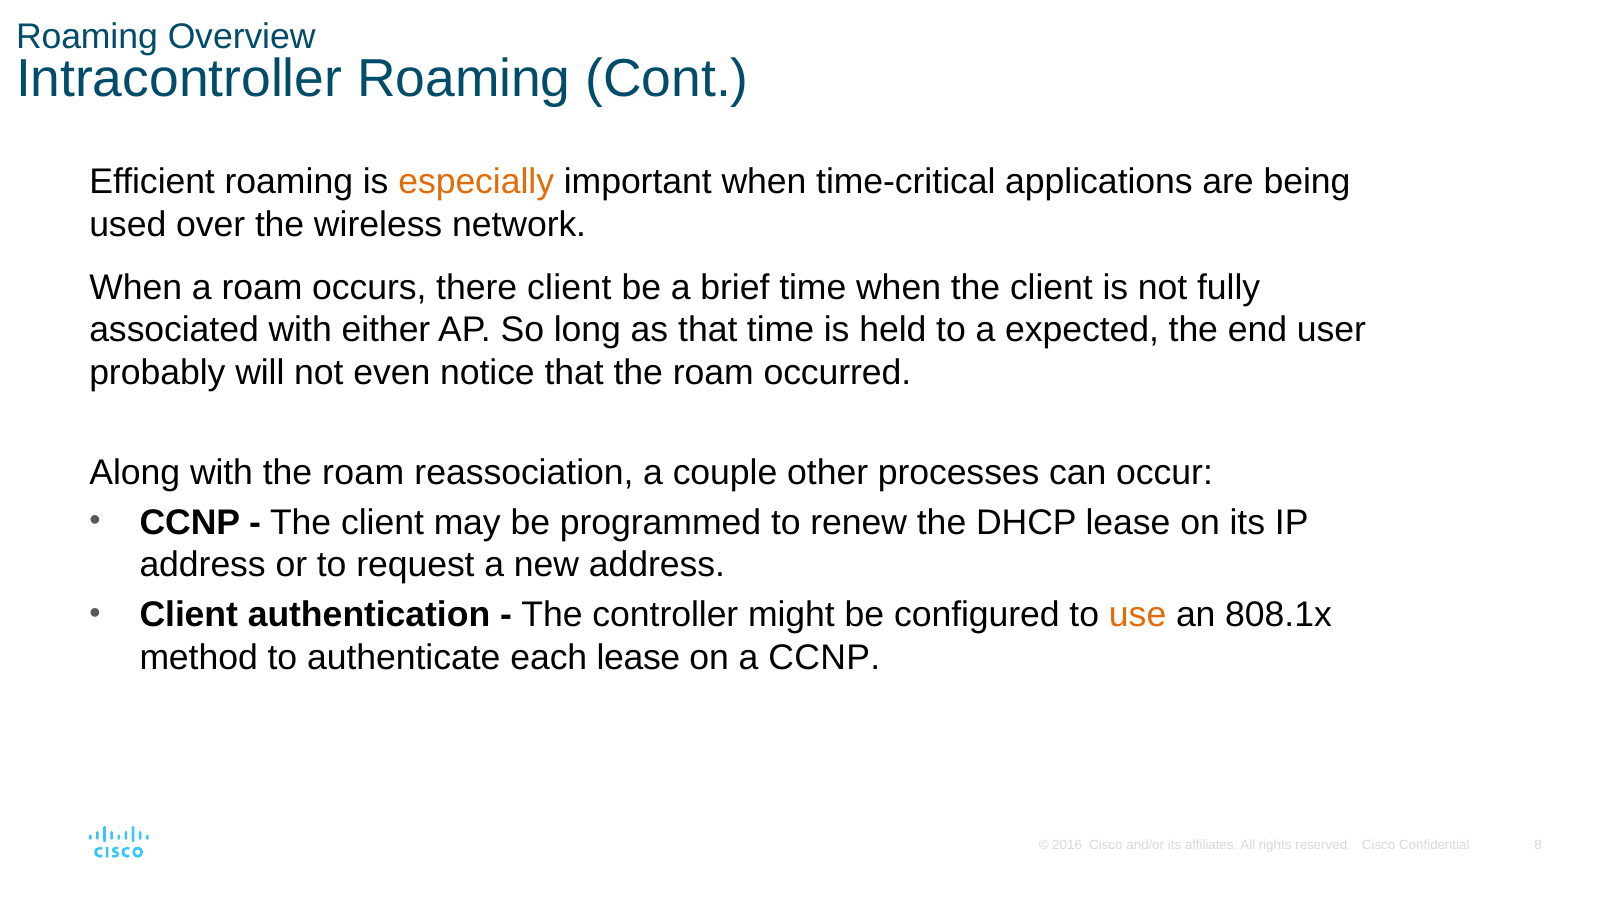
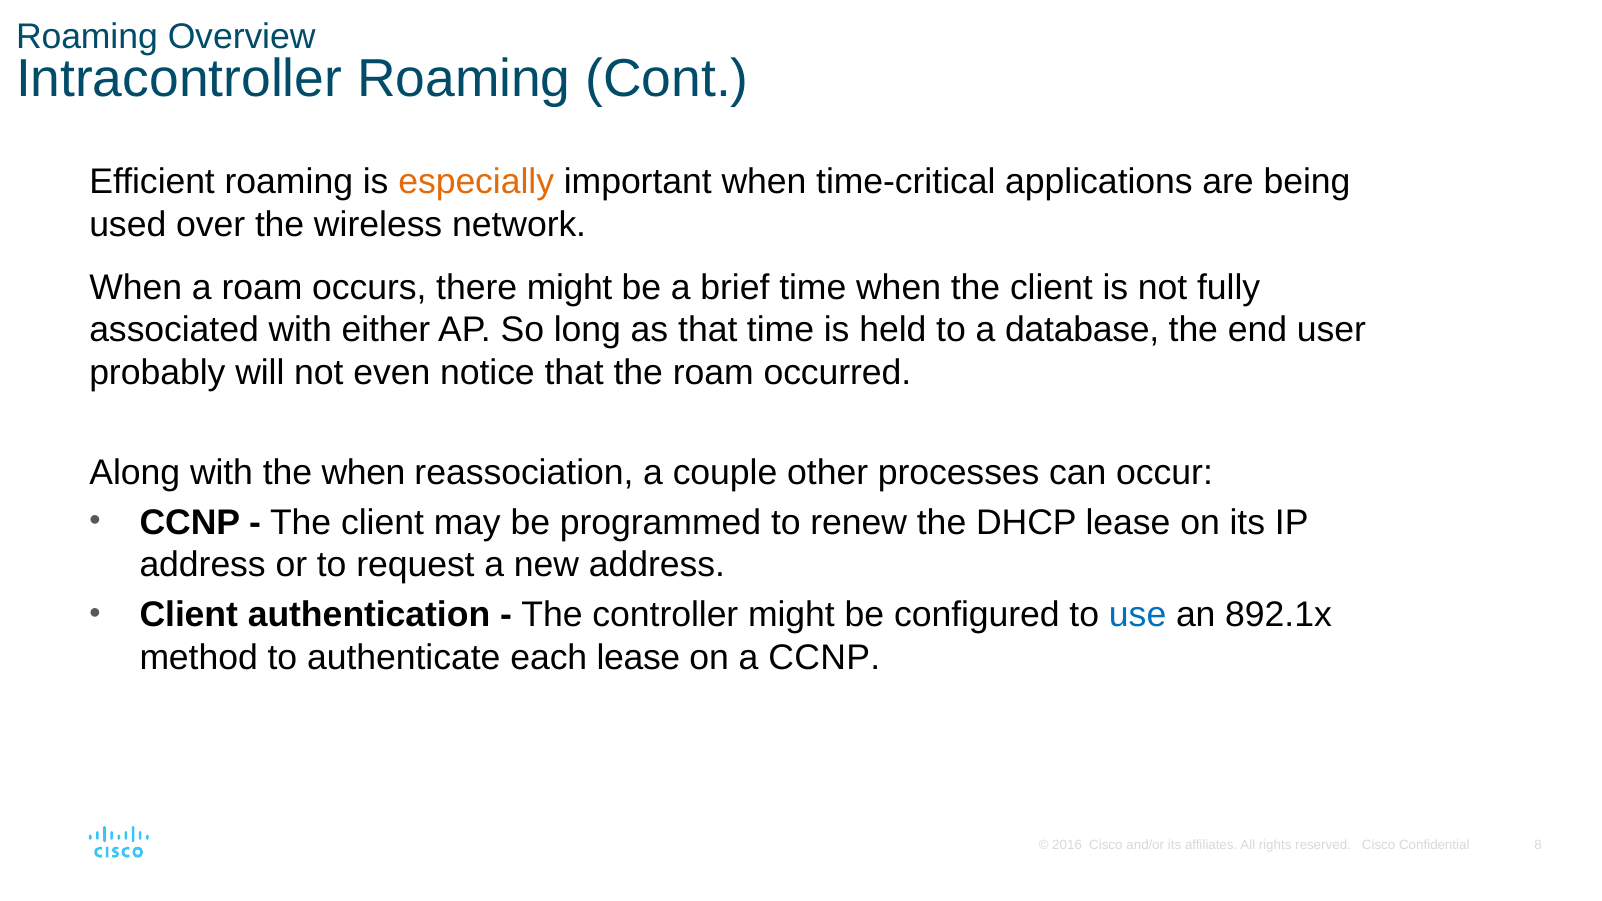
there client: client -> might (570, 288)
expected: expected -> database (1082, 330)
with the roam: roam -> when (363, 473)
use colour: orange -> blue (1138, 615)
808.1x: 808.1x -> 892.1x (1278, 615)
